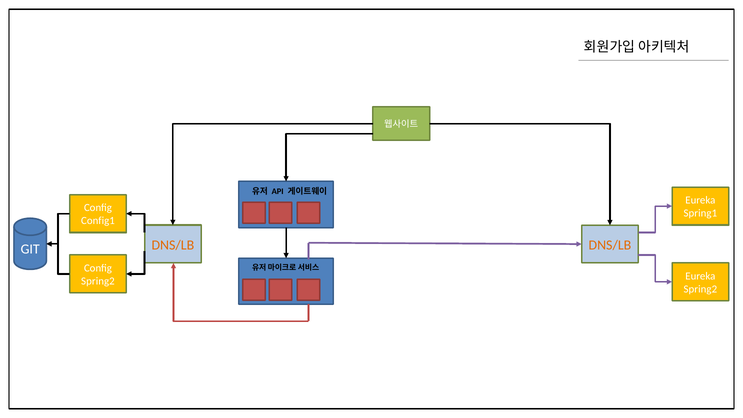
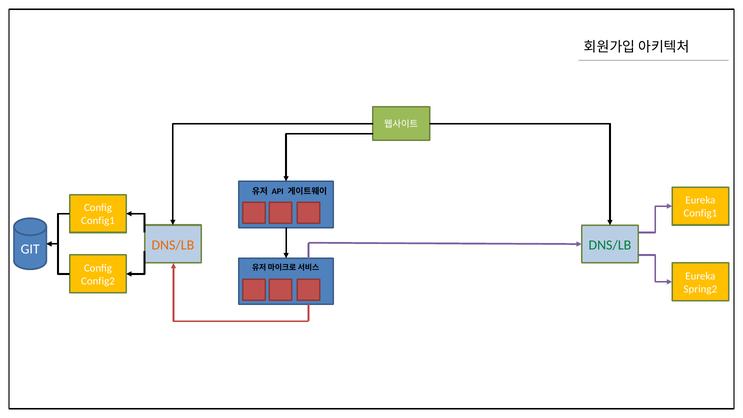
Spring1: Spring1 -> Config1 (700, 213)
DNS/LB colour: orange -> green (610, 245)
Spring2: Spring2 -> Config2 (98, 281)
